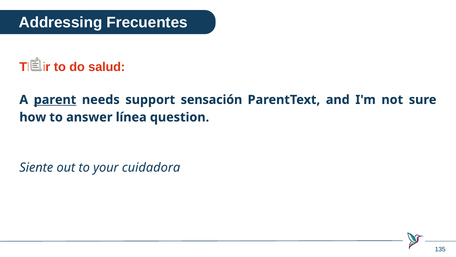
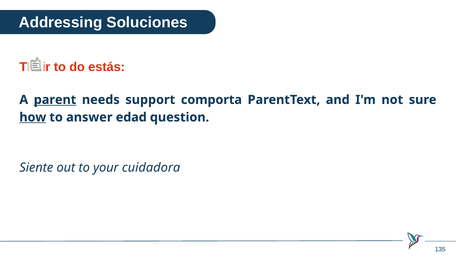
Frecuentes: Frecuentes -> Soluciones (147, 22)
salud: salud -> estás (107, 67)
sensación: sensación -> comporta (211, 100)
how underline: none -> present (33, 117)
línea: línea -> edad (131, 117)
